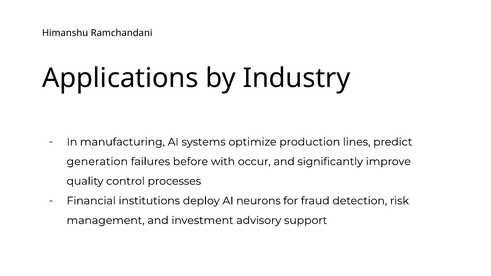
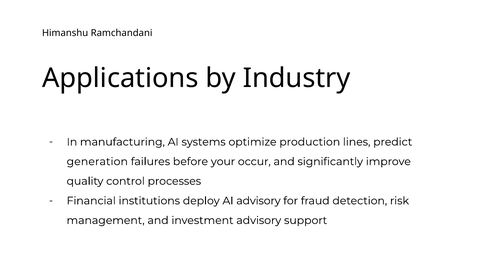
with: with -> your (223, 162)
AI neurons: neurons -> advisory (258, 201)
